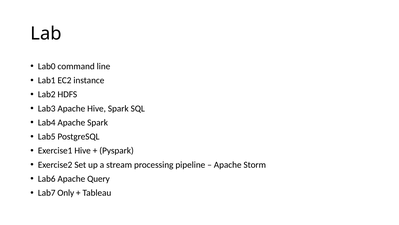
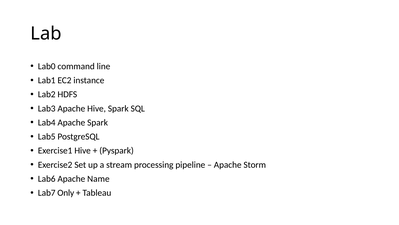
Query: Query -> Name (98, 178)
